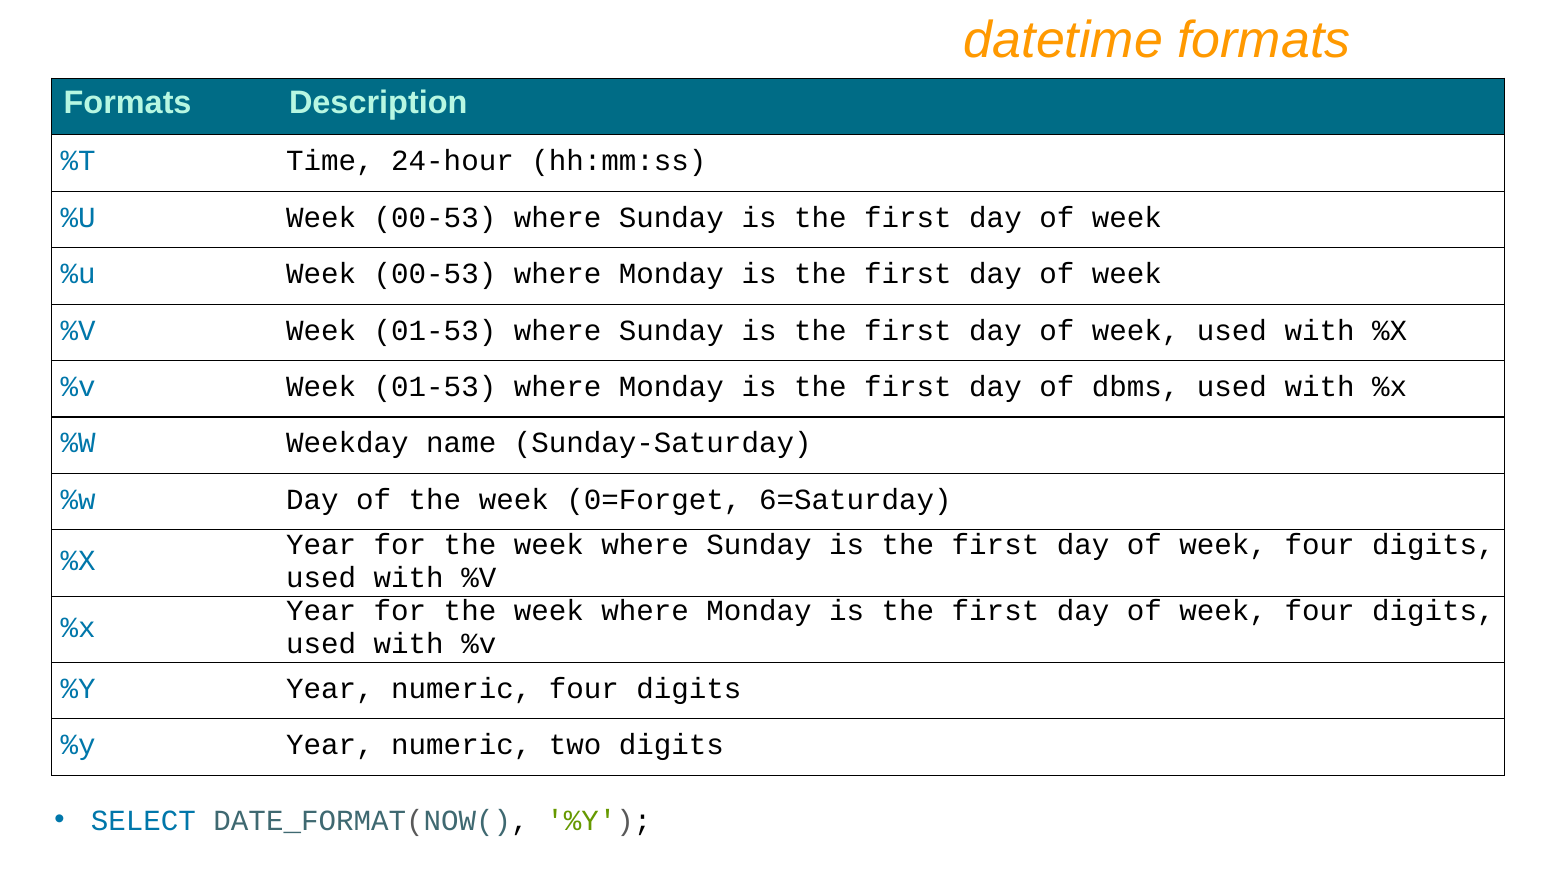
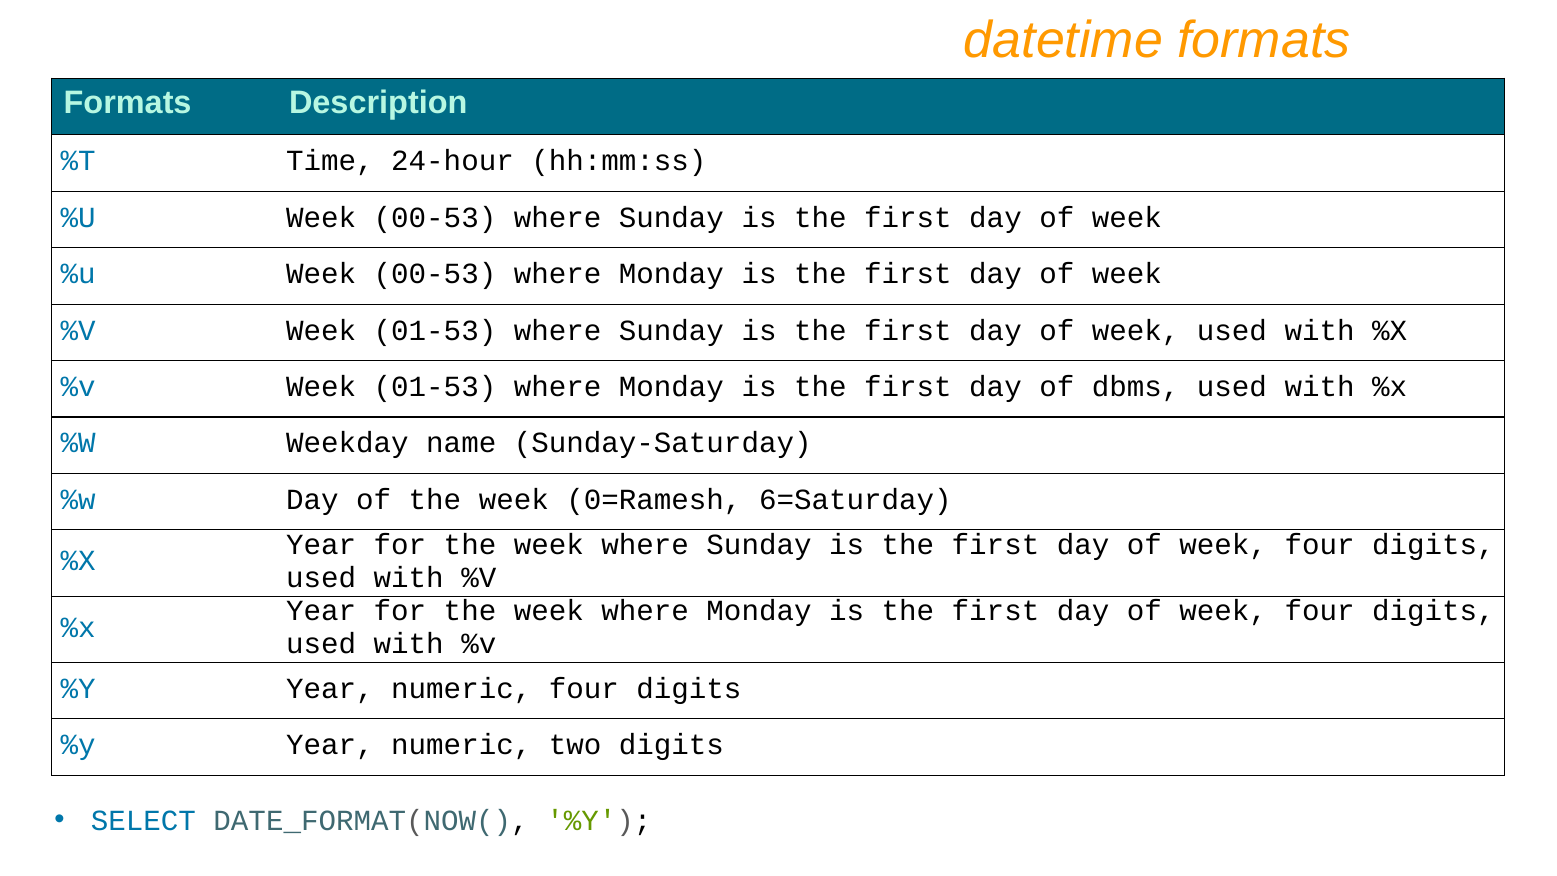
0=Forget: 0=Forget -> 0=Ramesh (654, 500)
